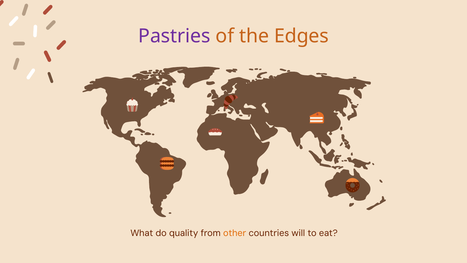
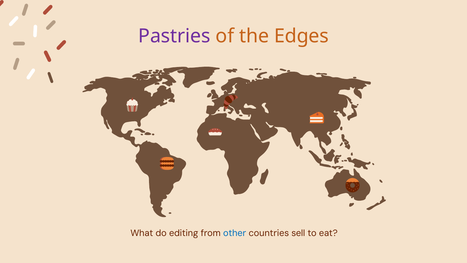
quality: quality -> editing (184, 233)
other colour: orange -> blue (235, 233)
will: will -> sell (298, 233)
